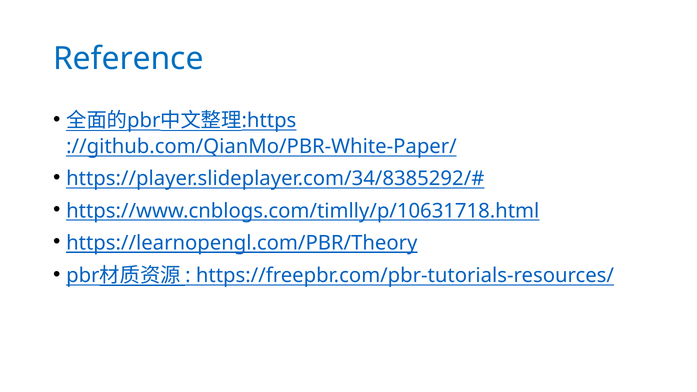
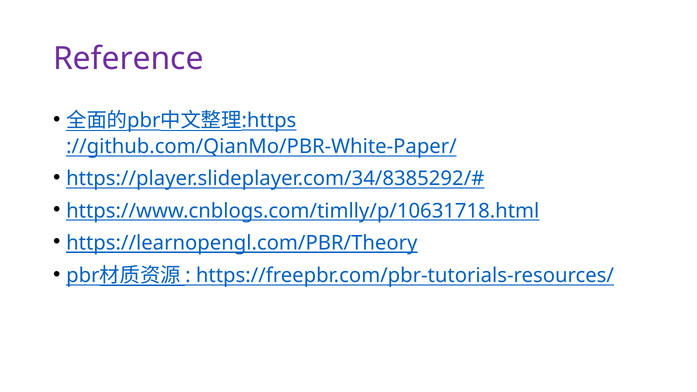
Reference colour: blue -> purple (128, 59)
